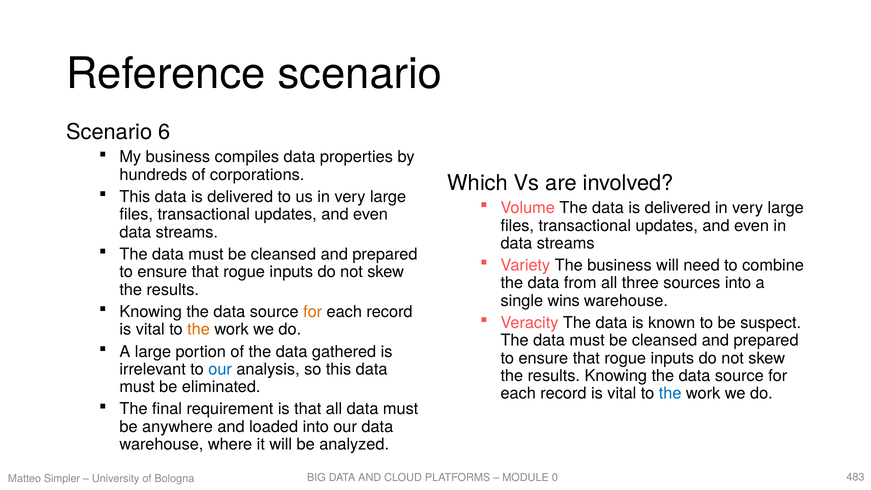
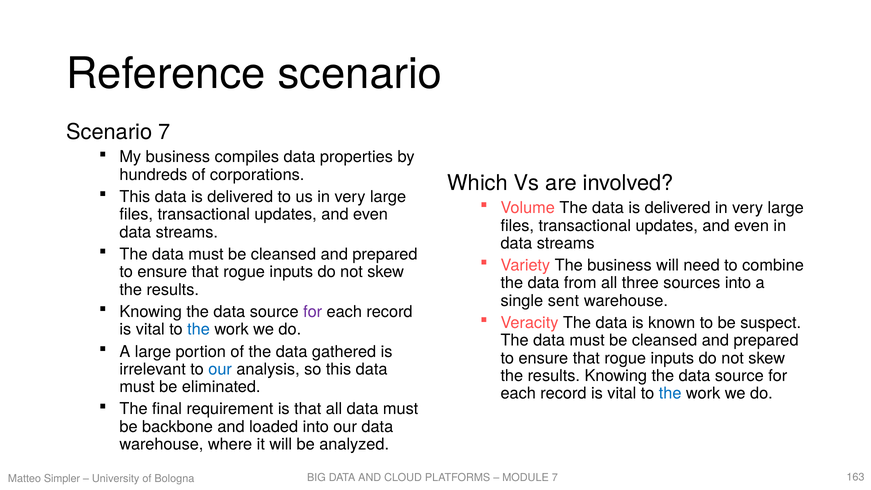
Scenario 6: 6 -> 7 (164, 132)
wins: wins -> sent (563, 301)
for colour: orange -> purple (313, 312)
the colour: orange -> blue (199, 329)
anywhere: anywhere -> backbone (178, 427)
0: 0 -> 7 (555, 478)
483: 483 -> 163 (855, 477)
